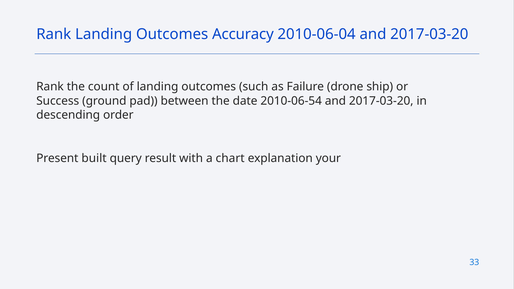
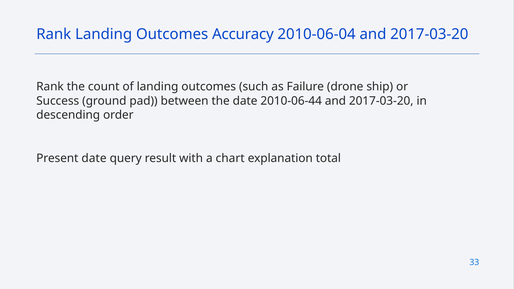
2010-06-54: 2010-06-54 -> 2010-06-44 (291, 101)
Present built: built -> date (94, 158)
your: your -> total (328, 158)
